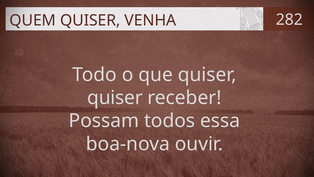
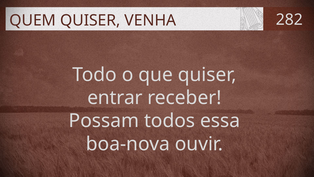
quiser: quiser -> entrar (115, 98)
